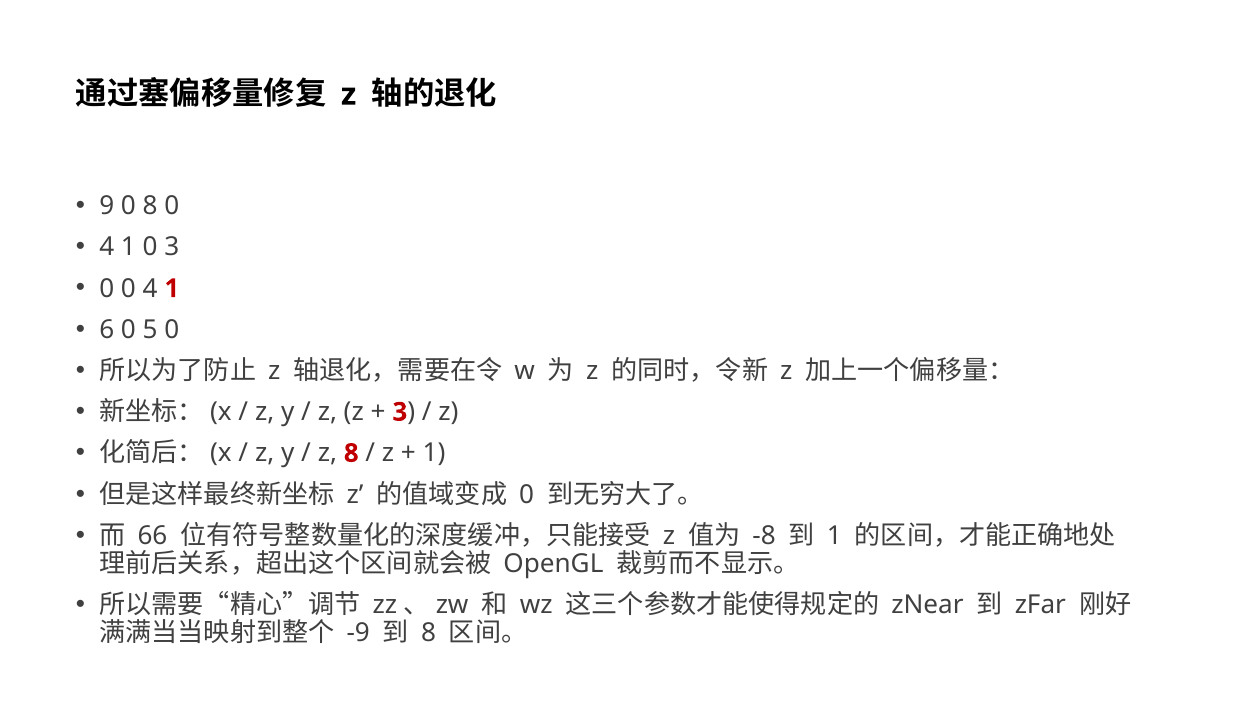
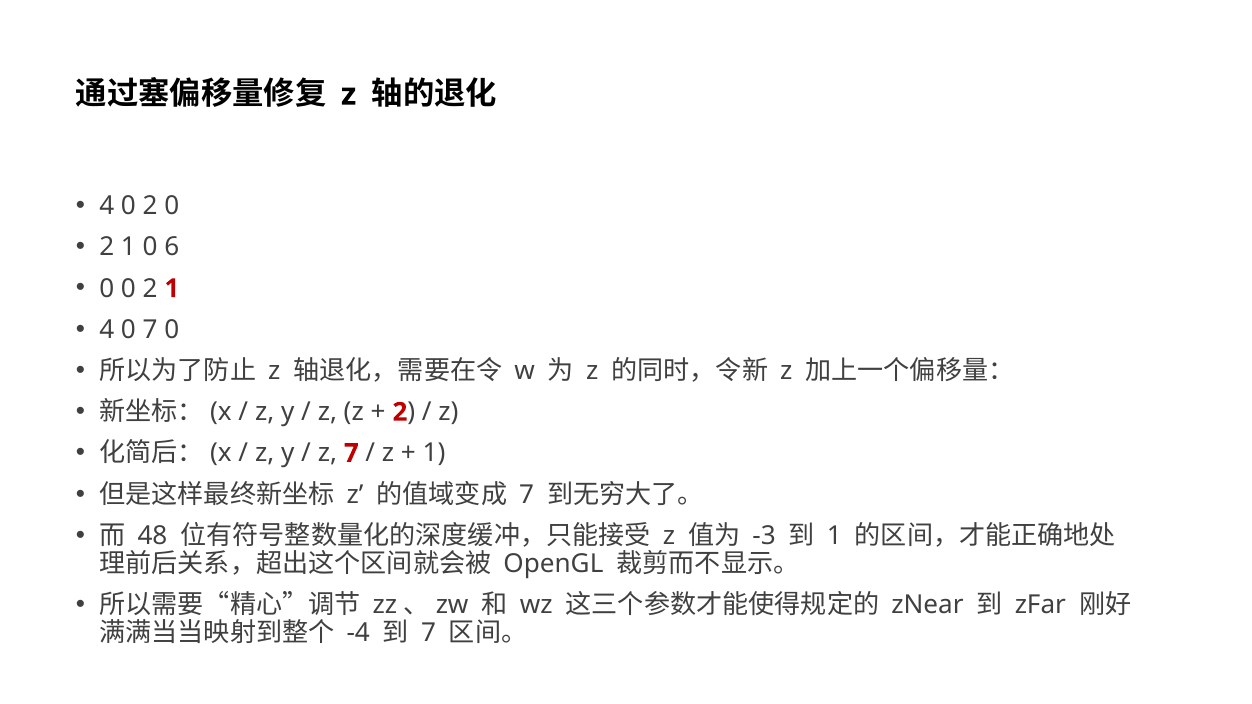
9: 9 -> 4 (107, 206)
8: 8 -> 2 (150, 206)
4: 4 -> 2 (107, 247)
0 3: 3 -> 6 (172, 247)
0 0 4: 4 -> 2 (150, 289)
6: 6 -> 4 (107, 330)
0 5: 5 -> 7 (150, 330)
3: 3 -> 2 (400, 412)
z 8: 8 -> 7 (351, 453)
0: 0 -> 7 (527, 495)
66: 66 -> 48 (152, 536)
-8: -8 -> -3 (764, 536)
-9: -9 -> -4 (358, 633)
8: 8 -> 7 (429, 633)
